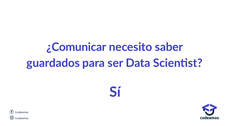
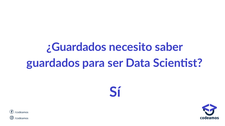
¿Comunicar: ¿Comunicar -> ¿Guardados (76, 47)
